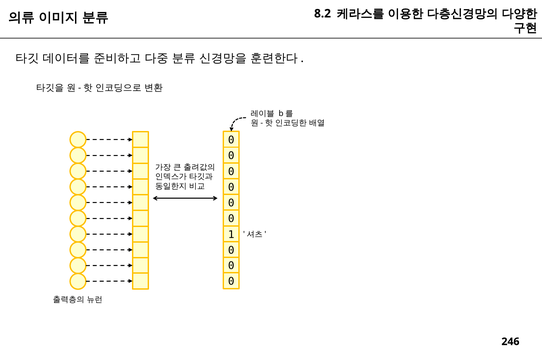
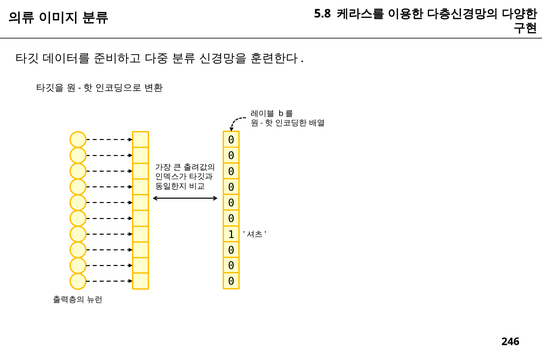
8.2: 8.2 -> 5.8 (323, 14)
